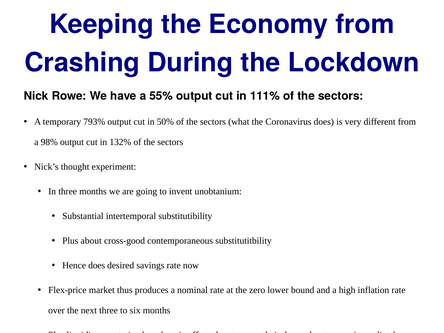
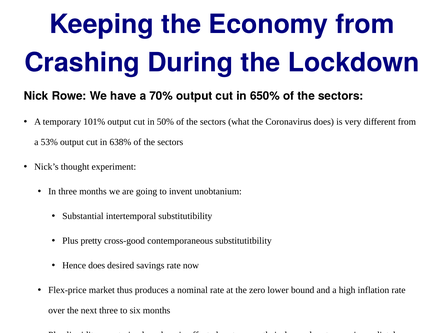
55%: 55% -> 70% (161, 96)
111%: 111% -> 650% (265, 96)
793%: 793% -> 101% (94, 122)
98%: 98% -> 53% (49, 142)
132%: 132% -> 638% (120, 142)
about: about -> pretty (91, 241)
